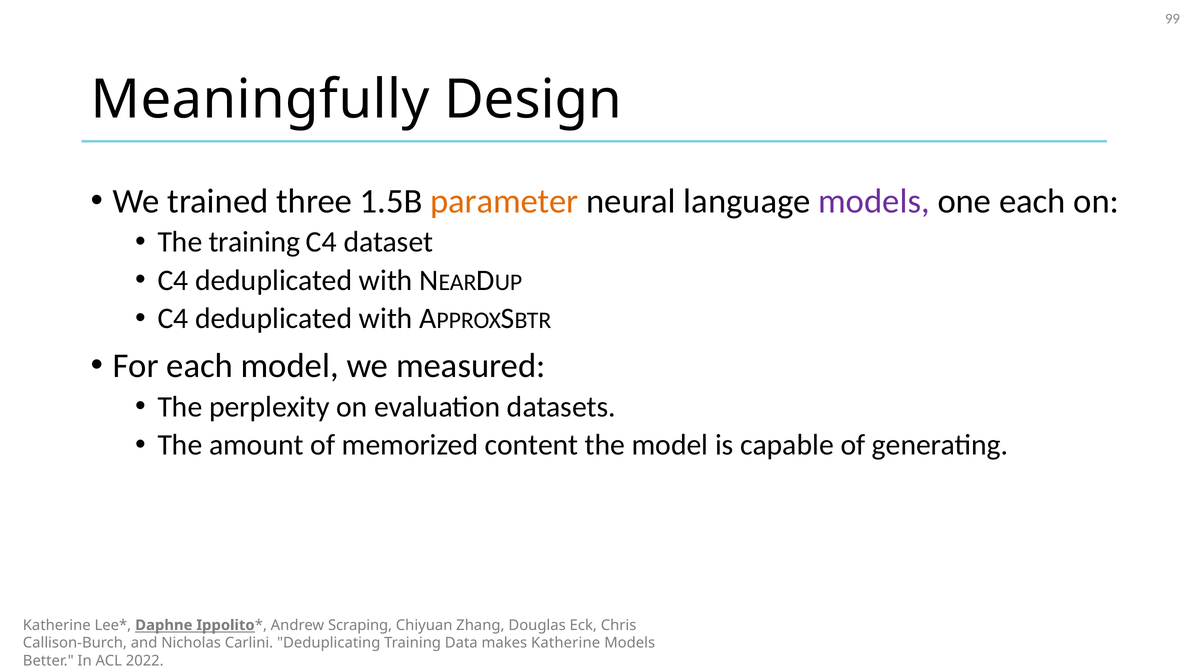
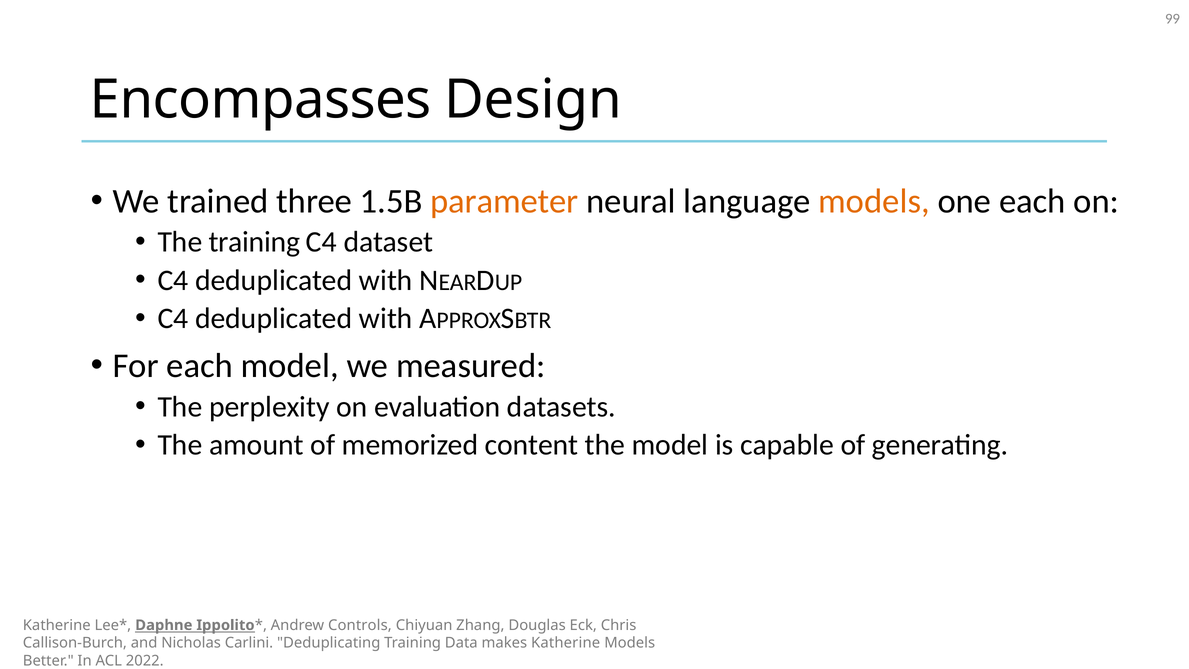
Meaningfully: Meaningfully -> Encompasses (261, 100)
models colour: purple -> orange (874, 201)
Scraping: Scraping -> Controls (360, 625)
